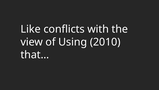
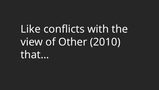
Using: Using -> Other (73, 42)
